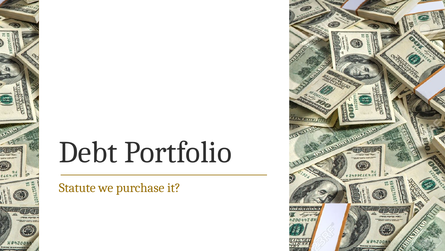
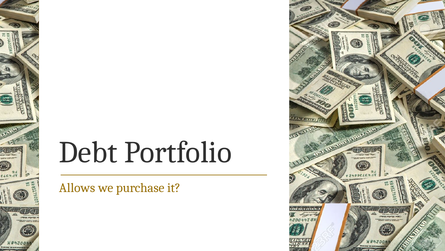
Statute: Statute -> Allows (77, 187)
